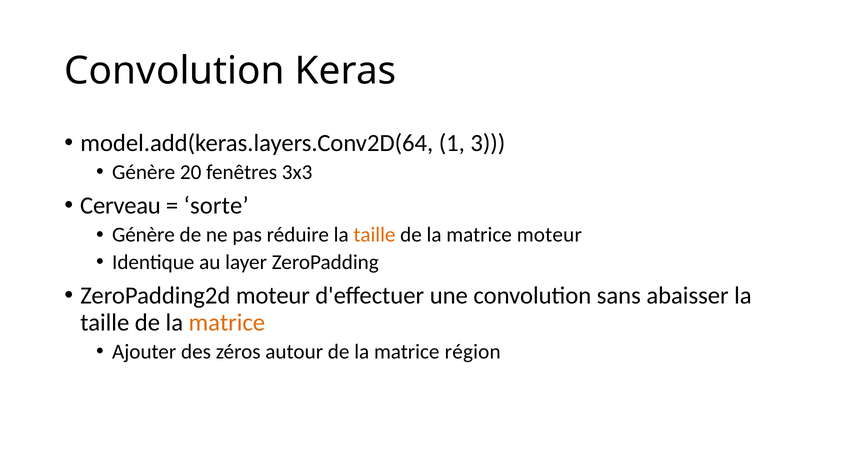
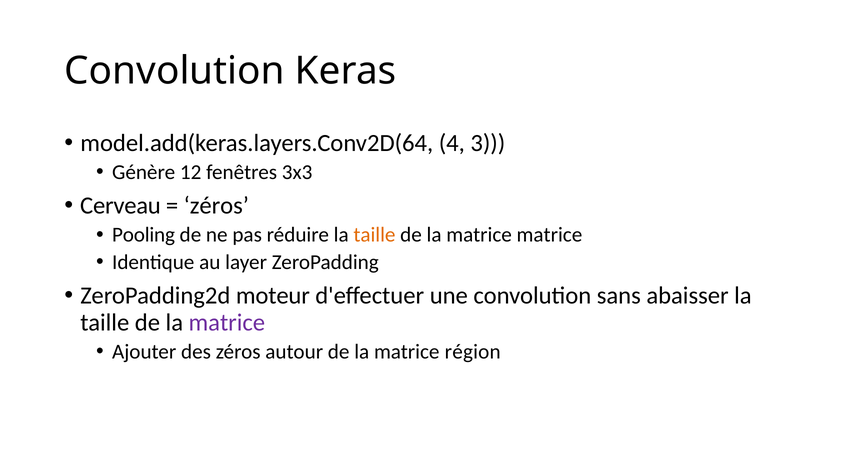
1: 1 -> 4 (452, 143)
20: 20 -> 12 (191, 172)
sorte: sorte -> zéros (216, 206)
Génère: Génère -> Pooling (144, 235)
matrice moteur: moteur -> matrice (549, 235)
matrice colour: orange -> purple (227, 322)
